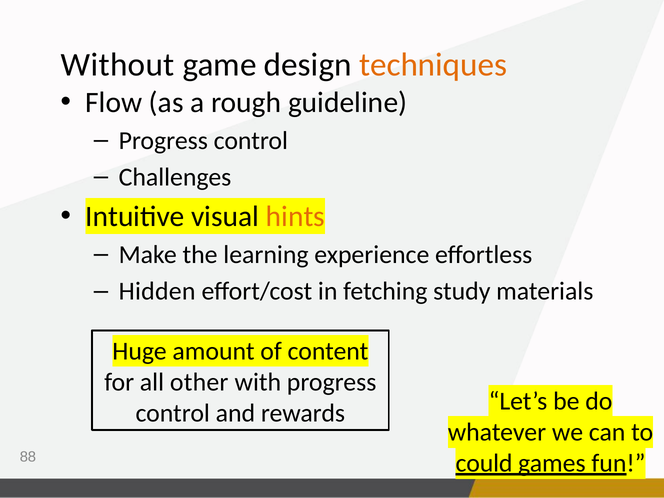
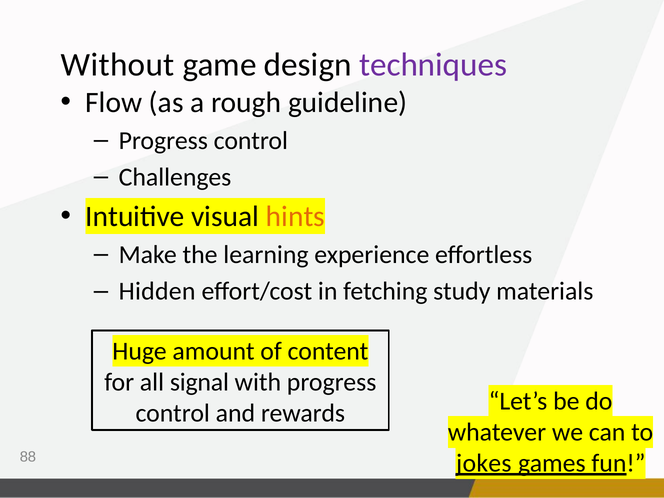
techniques colour: orange -> purple (433, 65)
other: other -> signal (199, 382)
could: could -> jokes (484, 463)
